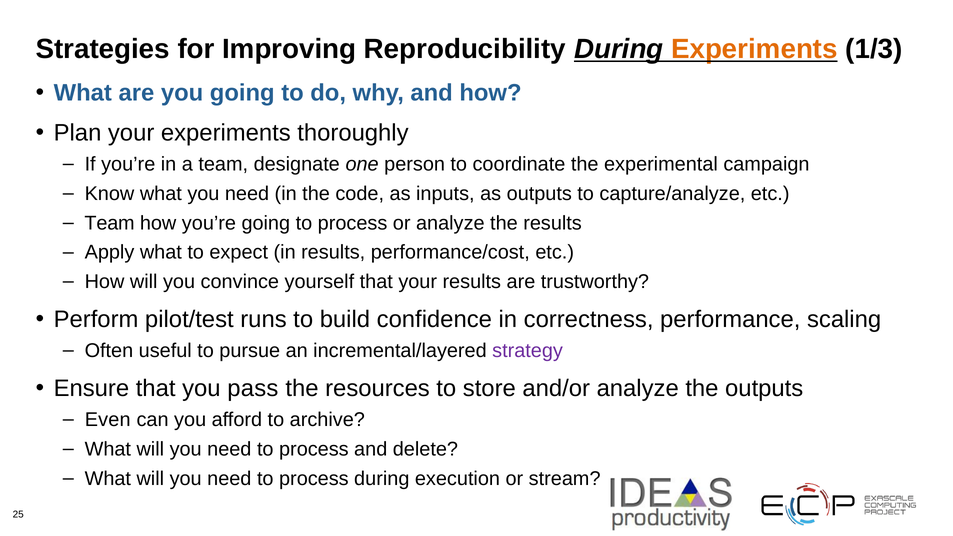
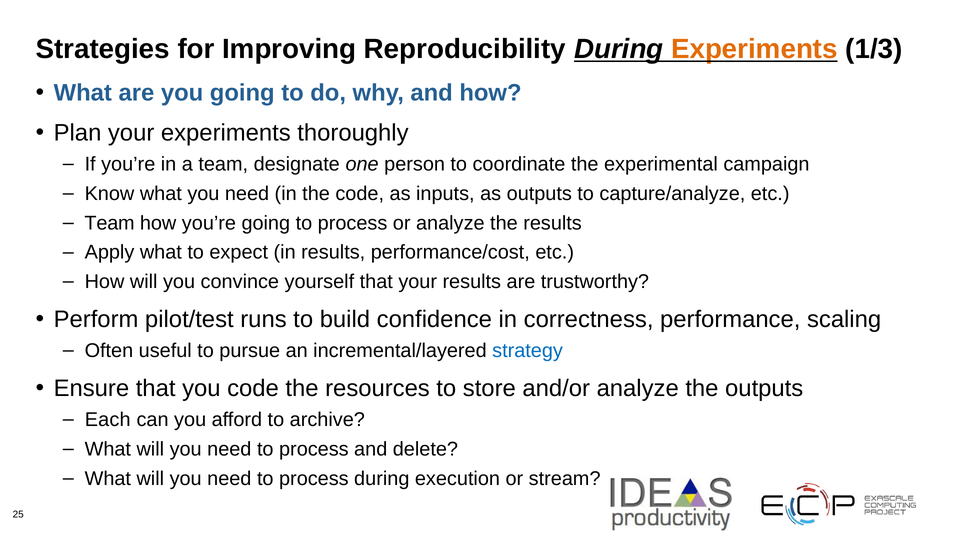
strategy colour: purple -> blue (528, 351)
you pass: pass -> code (253, 388)
Even: Even -> Each (108, 420)
